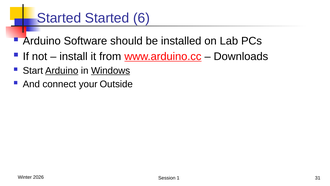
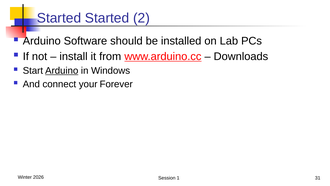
6: 6 -> 2 (141, 18)
Windows underline: present -> none (111, 70)
Outside: Outside -> Forever (116, 84)
